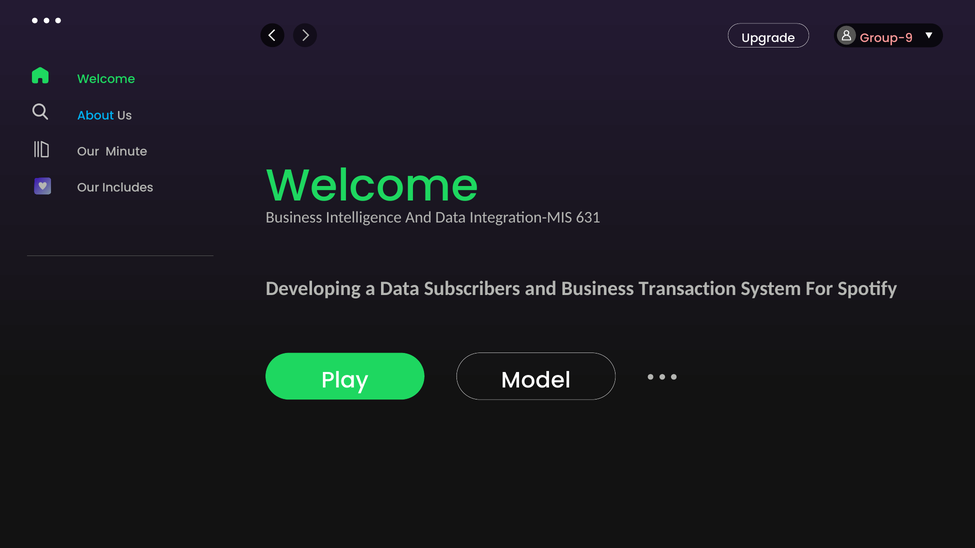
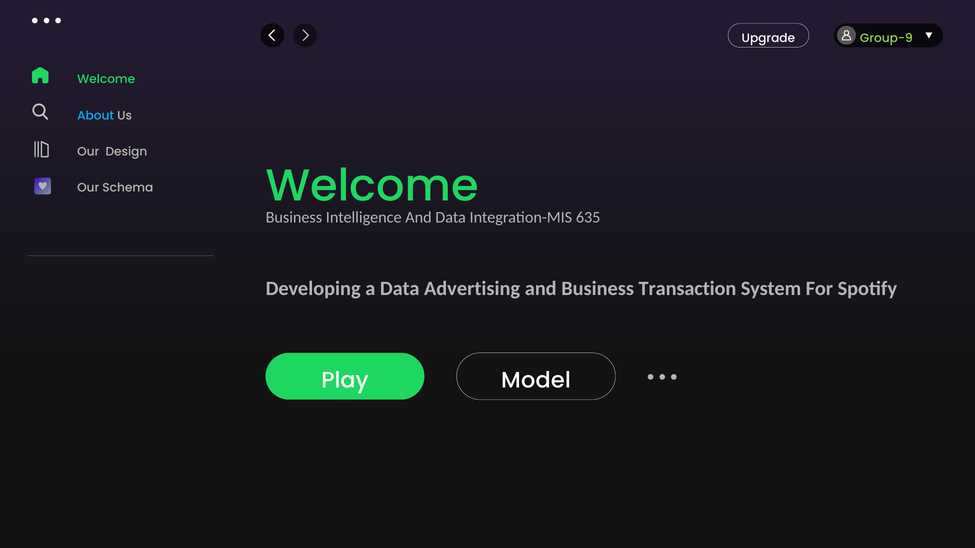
Group-9 colour: pink -> light green (886, 38)
Minute: Minute -> Design (126, 152)
Includes: Includes -> Schema (128, 188)
631: 631 -> 635 (588, 218)
Subscribers: Subscribers -> Advertising (472, 289)
